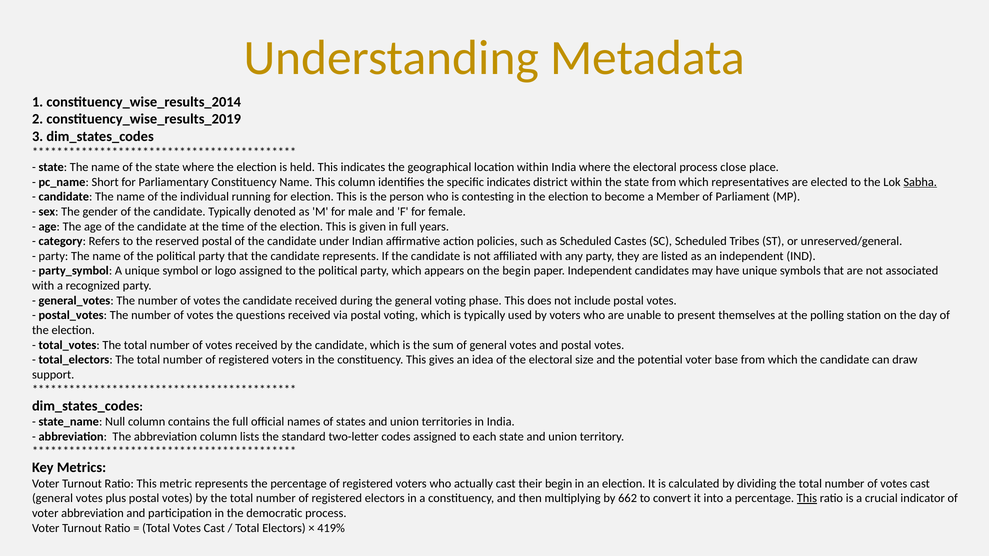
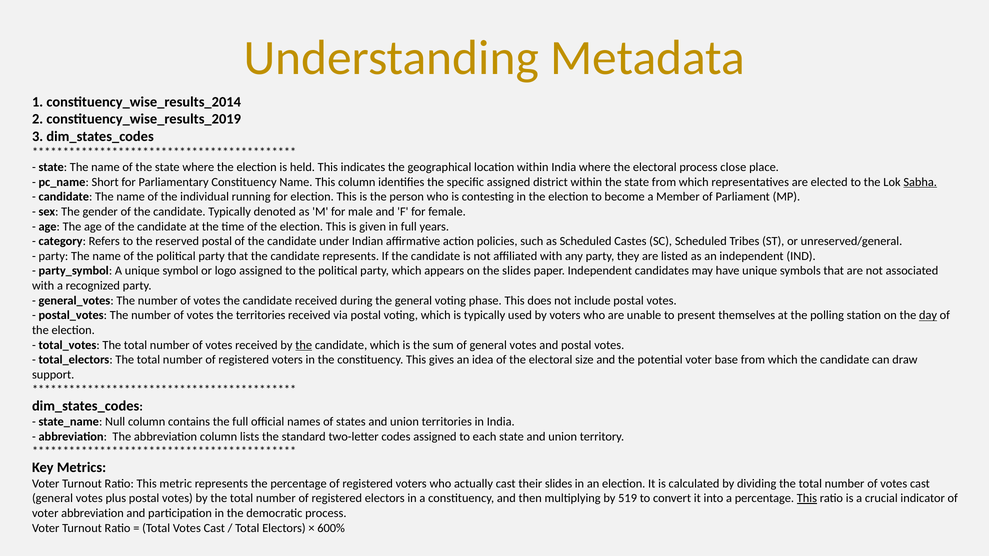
specific indicates: indicates -> assigned (509, 182)
the begin: begin -> slides (517, 271)
the questions: questions -> territories (261, 316)
day underline: none -> present (928, 316)
the underline: none -> present (304, 345)
their begin: begin -> slides (559, 484)
662: 662 -> 519 (628, 499)
419%: 419% -> 600% (331, 528)
